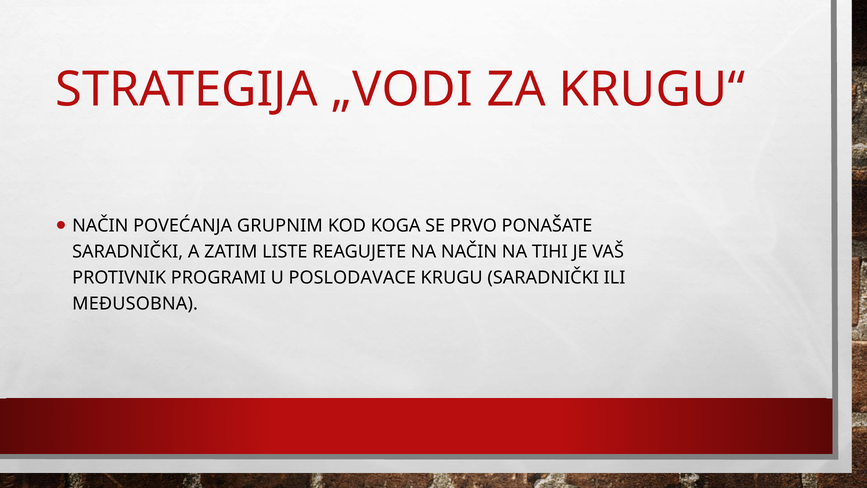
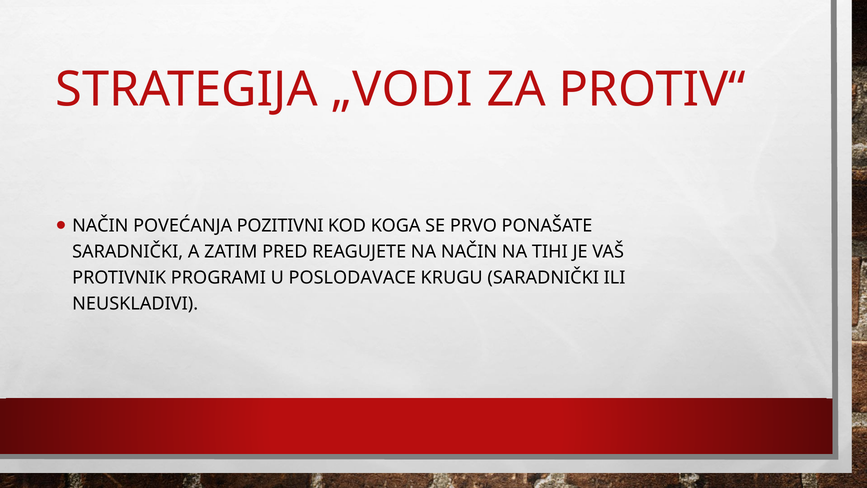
KRUGU“: KRUGU“ -> PROTIV“ (652, 89)
GRUPNIM: GRUPNIM -> POZITIVNI (280, 226)
LISTE: LISTE -> PRED (285, 252)
MEĐUSOBNA: MEĐUSOBNA -> NEUSKLADIVI (135, 304)
